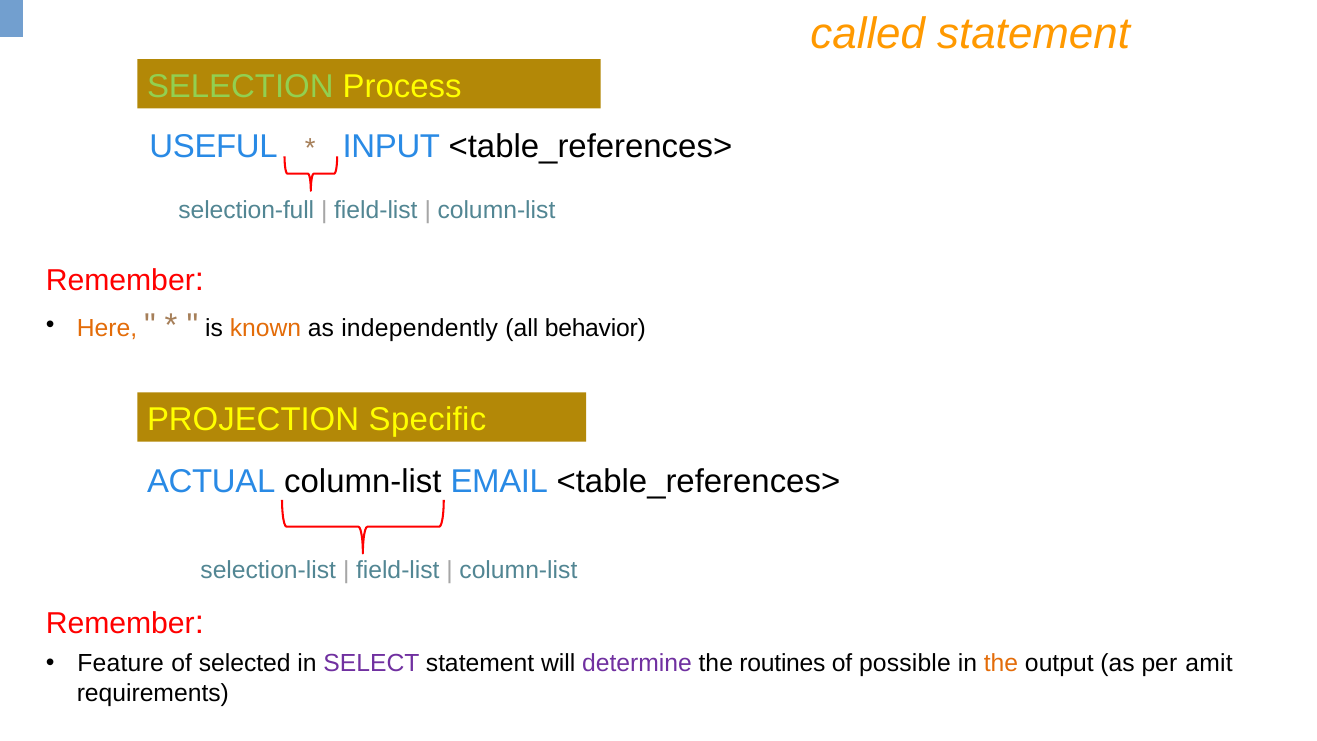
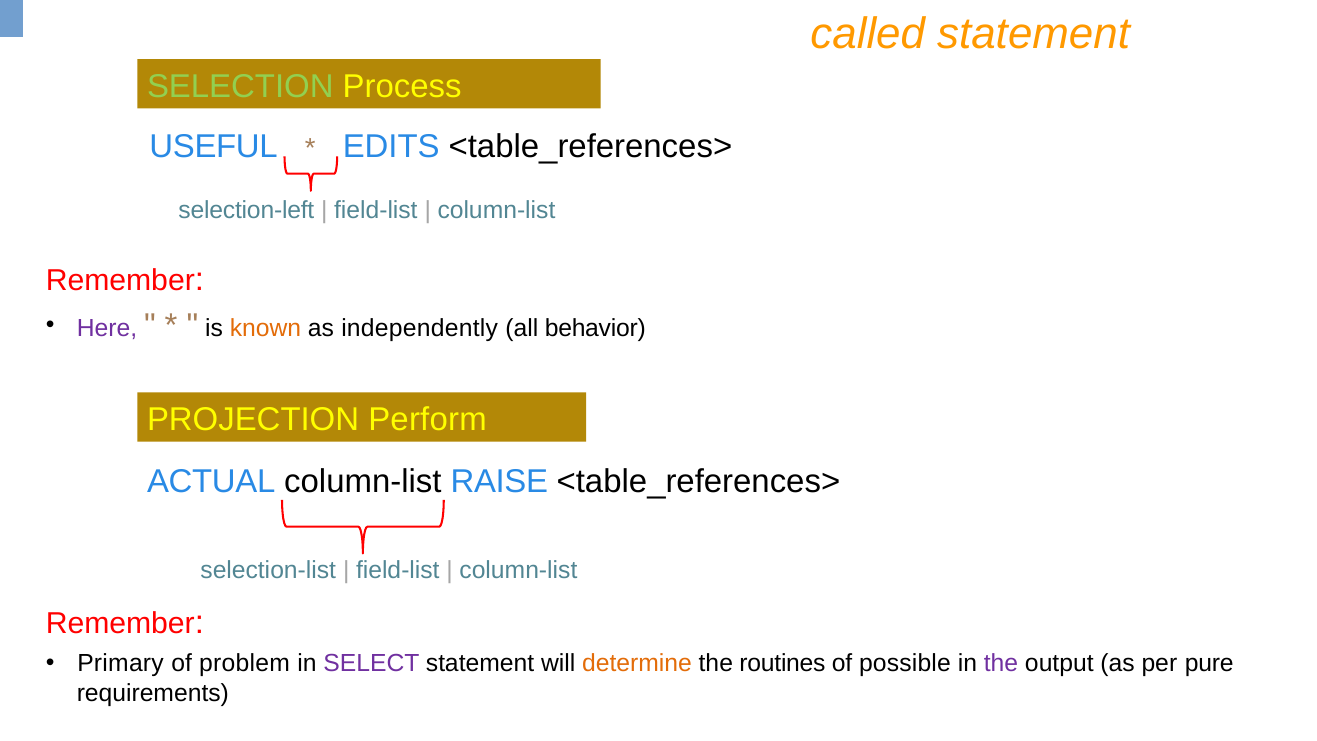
INPUT: INPUT -> EDITS (391, 147)
selection-full: selection-full -> selection-left (246, 211)
Here colour: orange -> purple (107, 329)
Specific: Specific -> Perform (428, 419)
EMAIL: EMAIL -> RAISE (499, 481)
Feature: Feature -> Primary (121, 663)
selected: selected -> problem (245, 663)
determine colour: purple -> orange (637, 663)
the colour: orange -> purple (1001, 663)
amit: amit -> pure (1209, 663)
